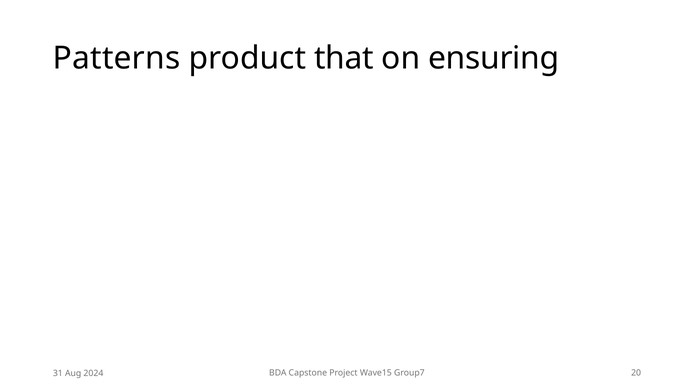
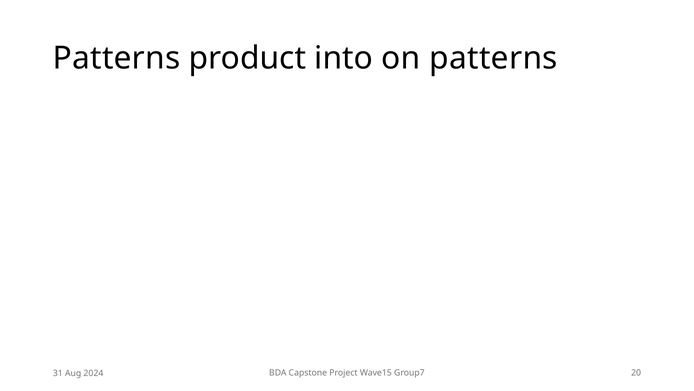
that: that -> into (344, 58)
on ensuring: ensuring -> patterns (493, 58)
